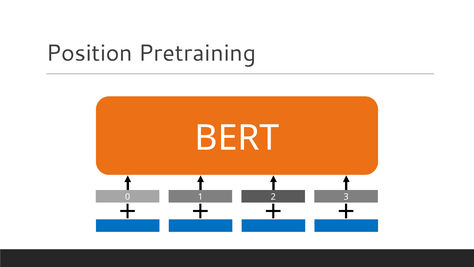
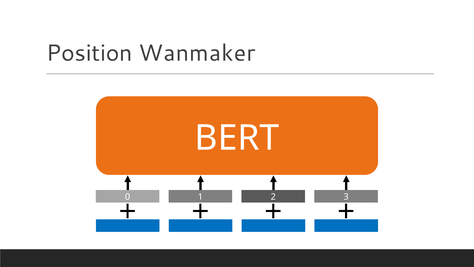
Pretraining: Pretraining -> Wanmaker (197, 53)
